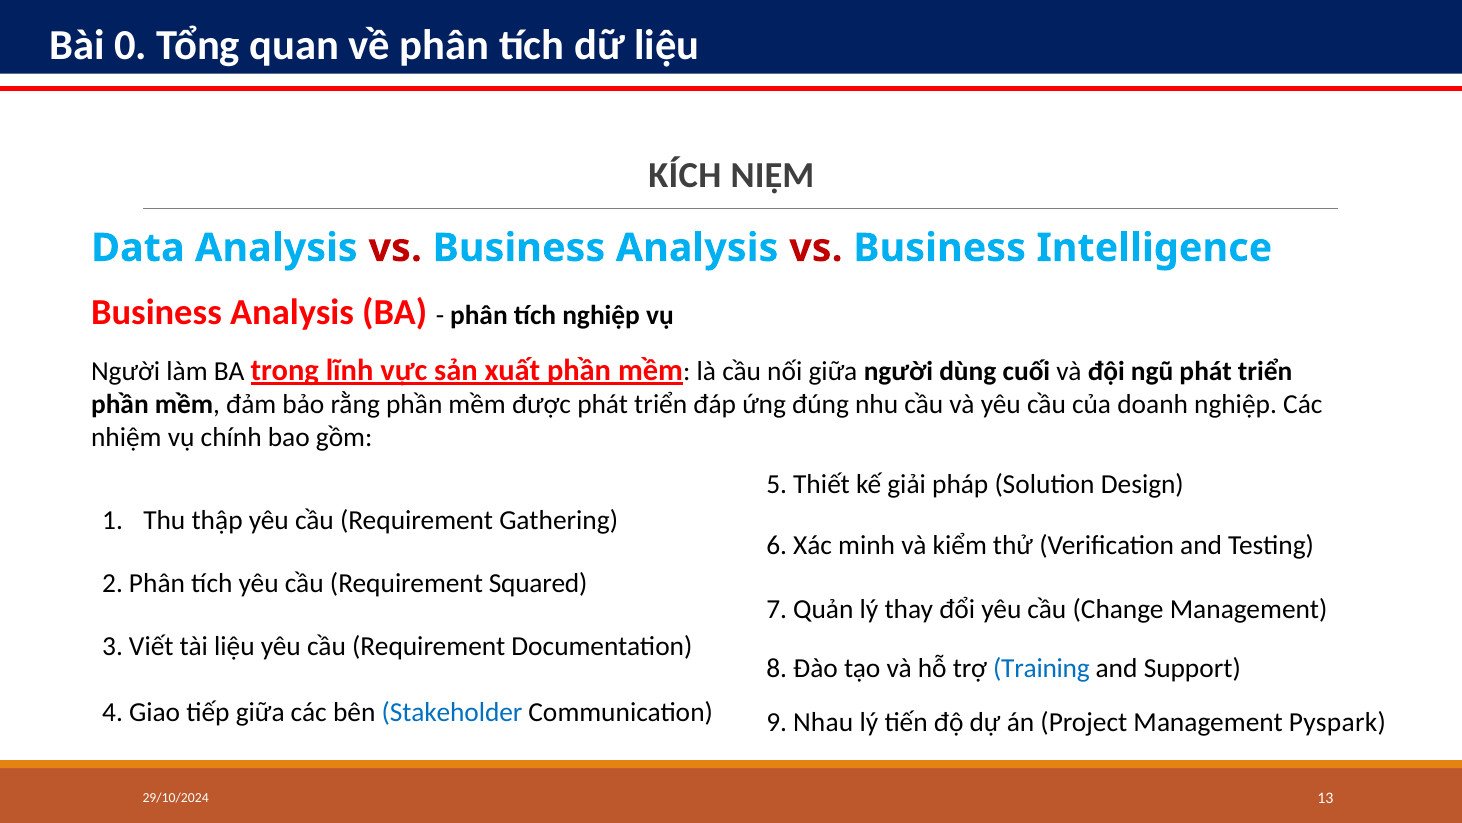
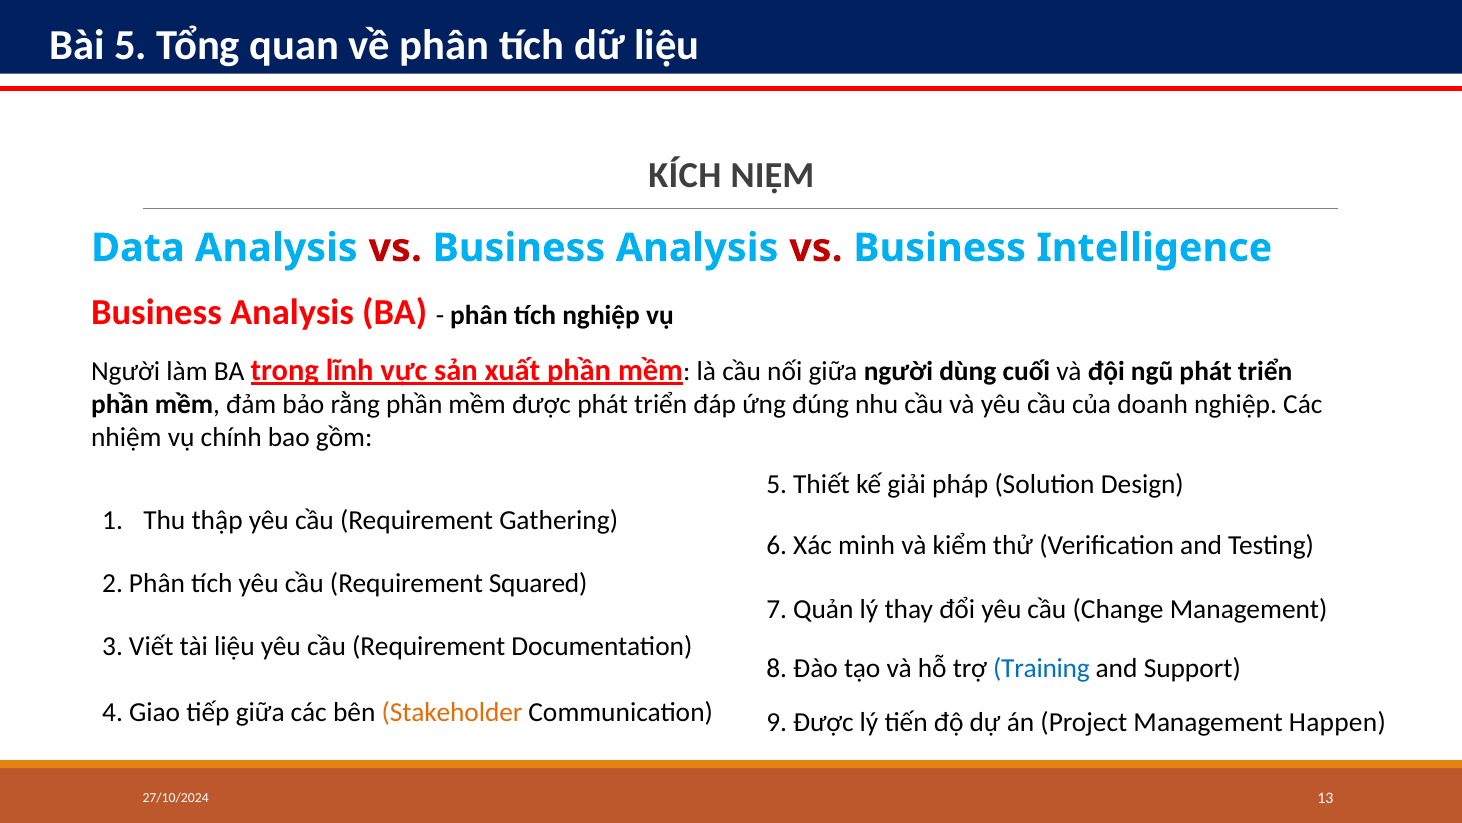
Bài 0: 0 -> 5 (131, 45)
Stakeholder colour: blue -> orange (452, 712)
9 Nhau: Nhau -> Được (823, 722)
Pyspark: Pyspark -> Happen (1337, 722)
29/10/2024: 29/10/2024 -> 27/10/2024 (176, 797)
